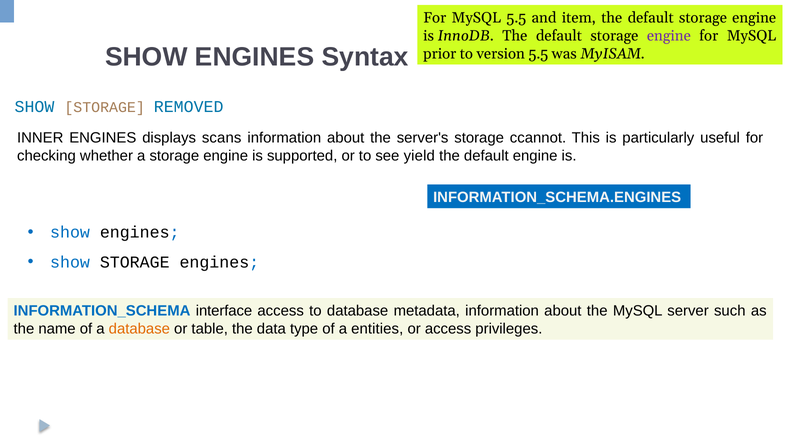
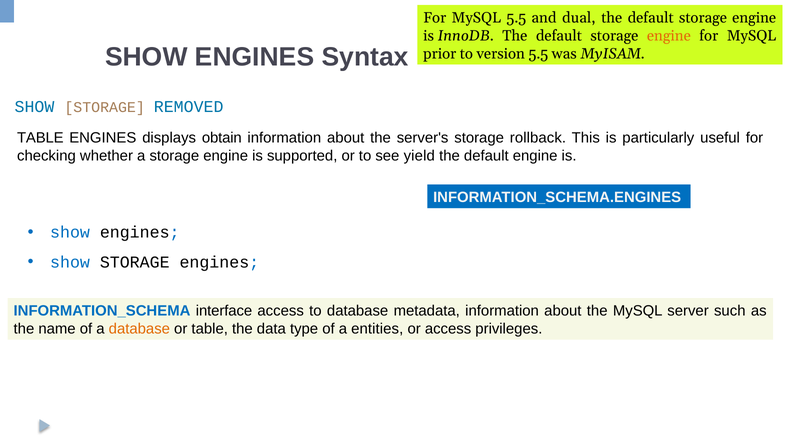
item: item -> dual (579, 18)
engine colour: purple -> orange (669, 36)
INNER: INNER -> TABLE (40, 138)
scans: scans -> obtain (222, 138)
ccannot: ccannot -> rollback (538, 138)
